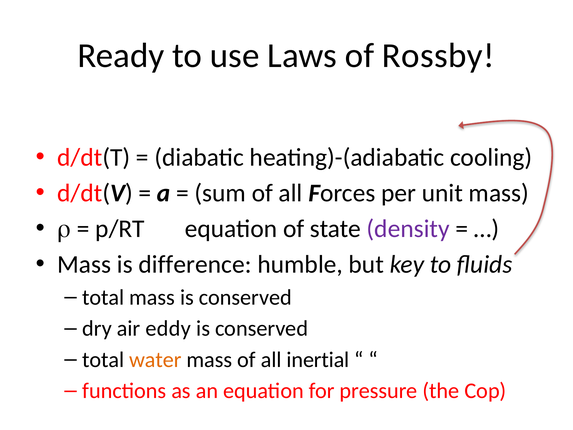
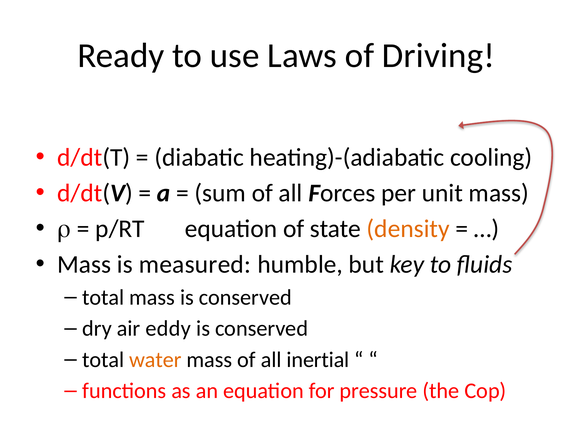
Rossby: Rossby -> Driving (438, 55)
density colour: purple -> orange (408, 229)
difference: difference -> measured (195, 264)
